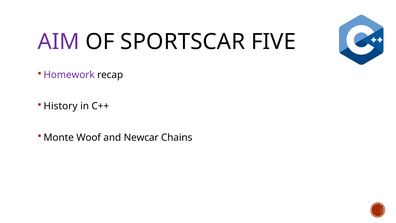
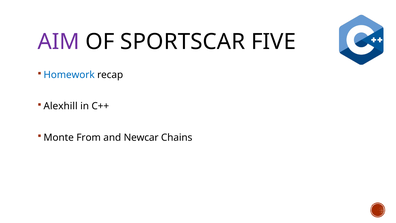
Homework colour: purple -> blue (69, 75)
History: History -> Alexhill (61, 106)
Woof: Woof -> From (89, 137)
